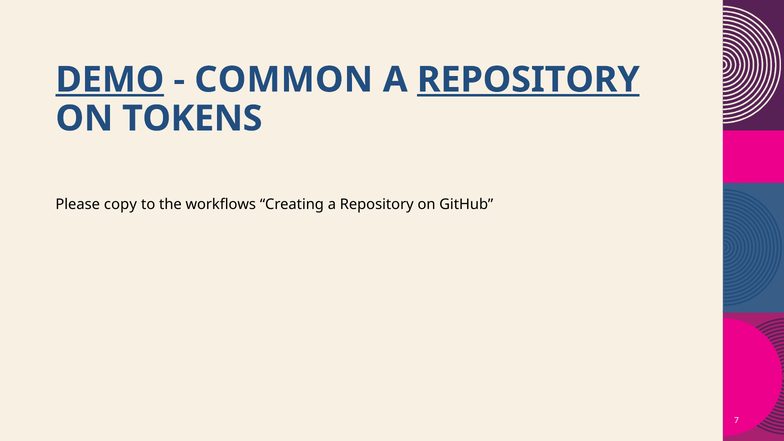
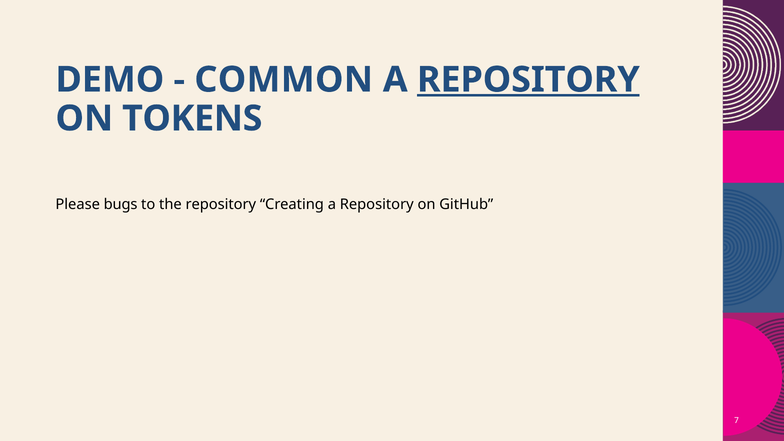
DEMO underline: present -> none (110, 80)
copy: copy -> bugs (121, 204)
the workflows: workflows -> repository (221, 204)
